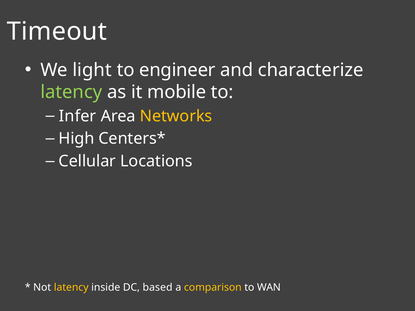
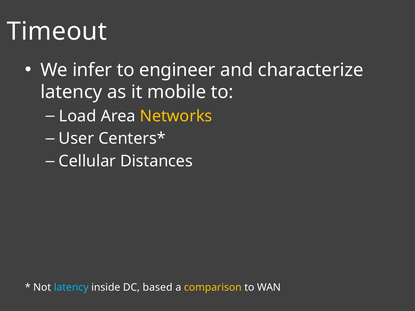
light: light -> infer (92, 70)
latency colour: light green -> white (71, 92)
Infer: Infer -> Load (78, 116)
High: High -> User (76, 139)
Locations: Locations -> Distances (156, 161)
latency colour: yellow -> light blue (71, 288)
